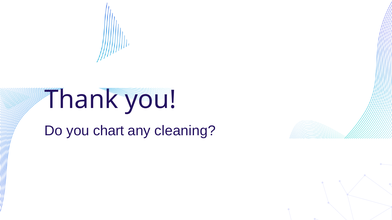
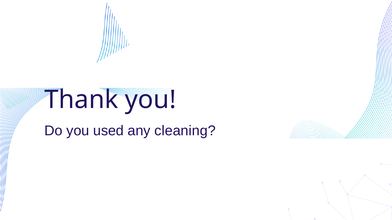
chart: chart -> used (108, 131)
